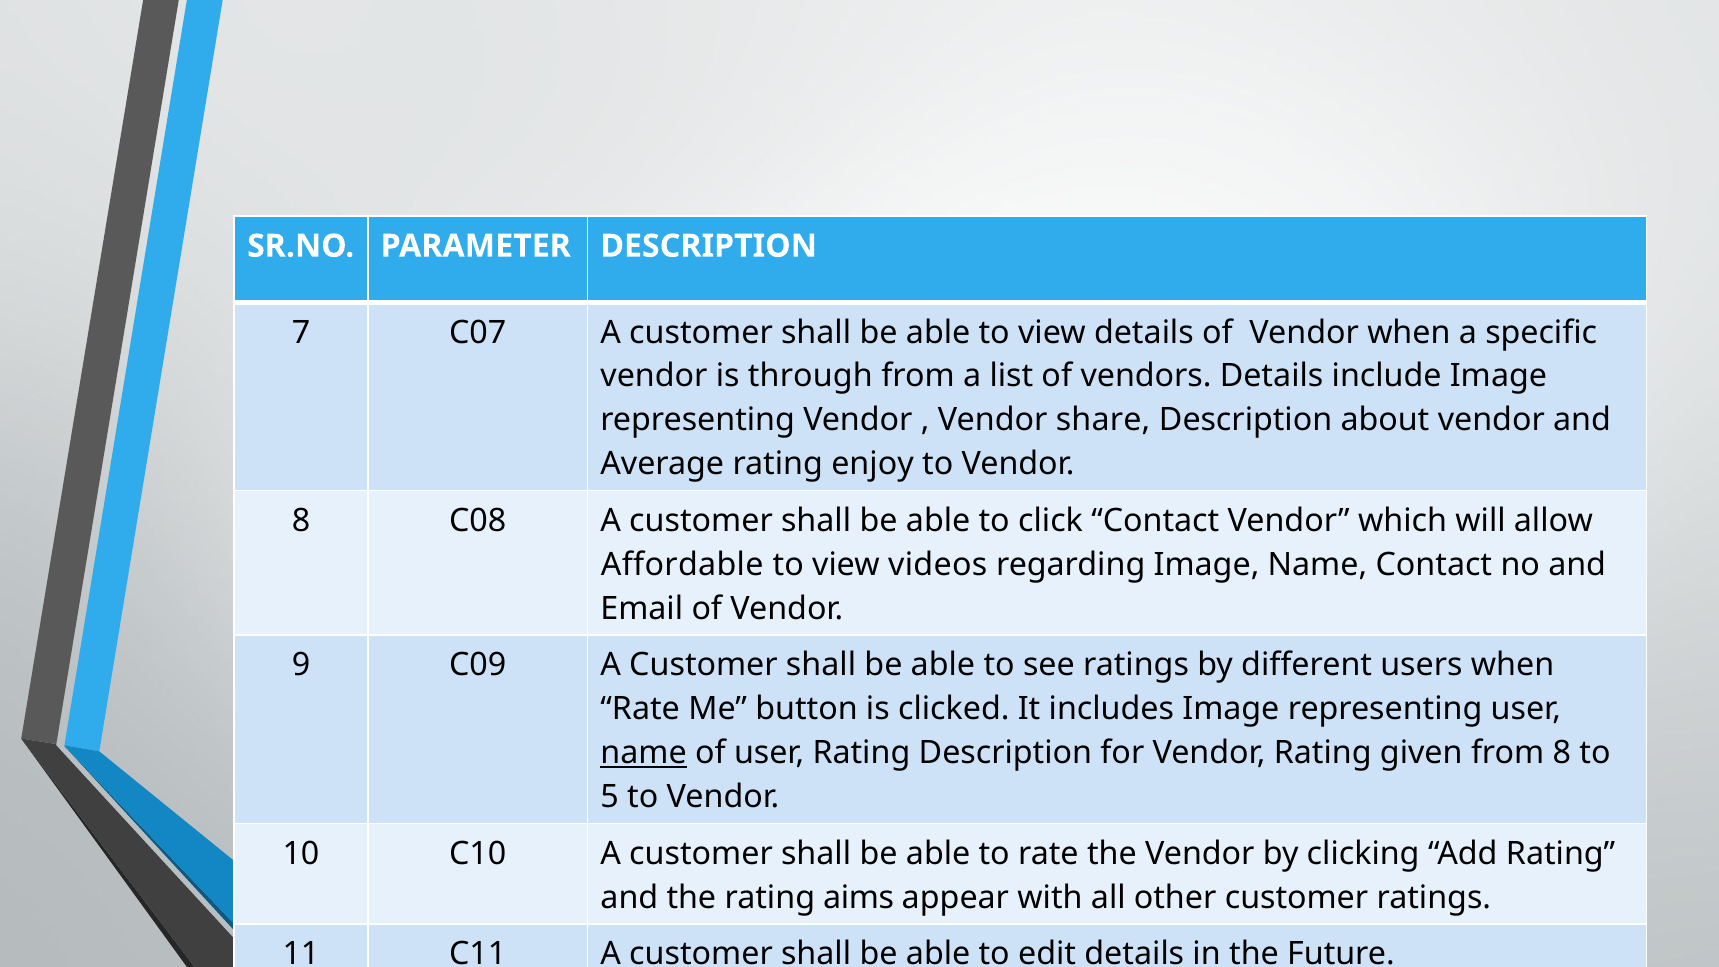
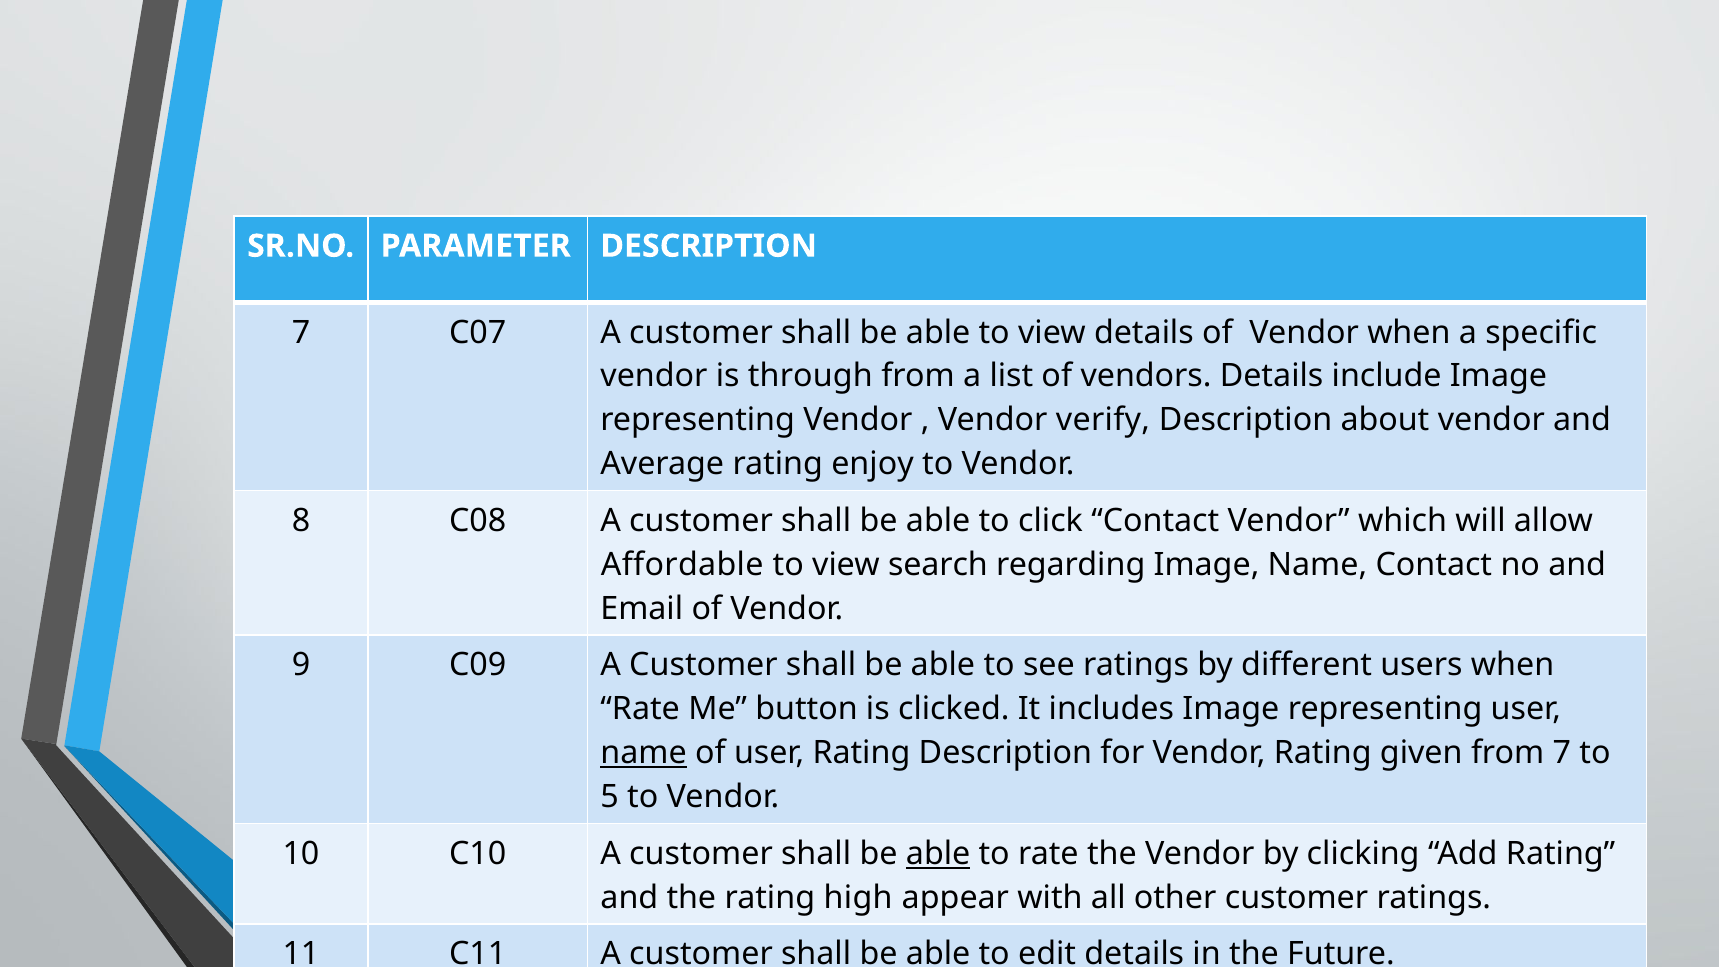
share: share -> verify (1103, 420)
videos: videos -> search (938, 565)
from 8: 8 -> 7 (1562, 753)
able underline: none -> present (938, 854)
aims: aims -> high (858, 897)
